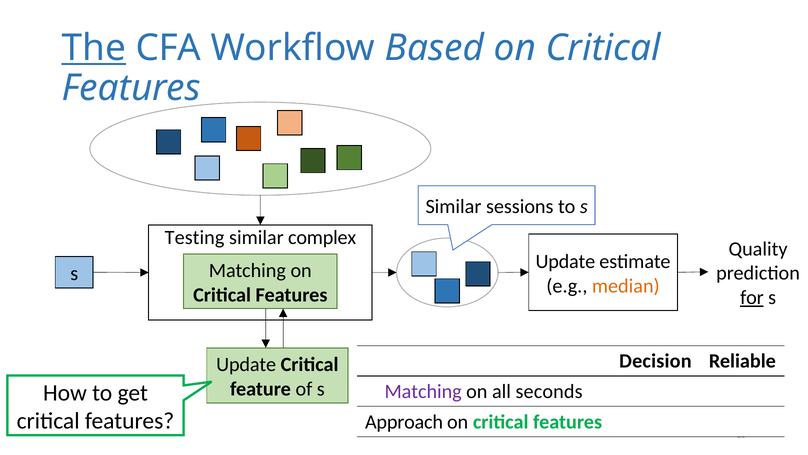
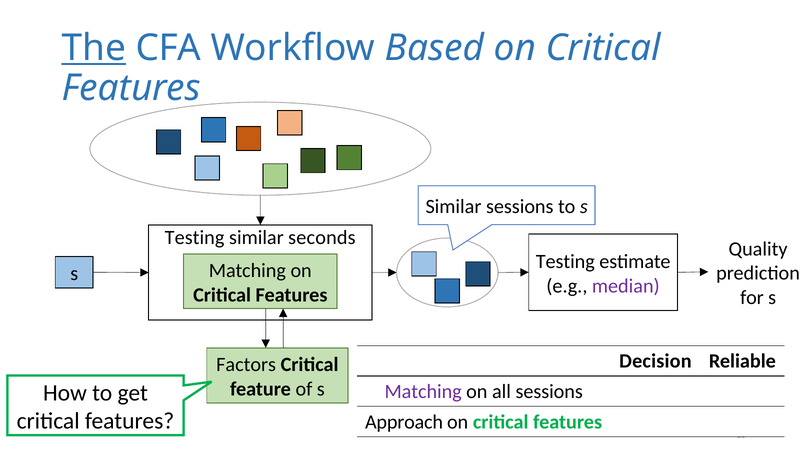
complex: complex -> seconds (322, 237)
Update: Update -> Testing (565, 261)
median colour: orange -> purple (626, 286)
for underline: present -> none (752, 297)
Update: Update -> Factors (246, 364)
all seconds: seconds -> sessions (549, 391)
